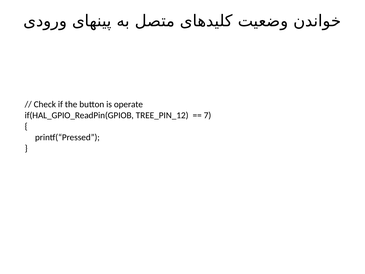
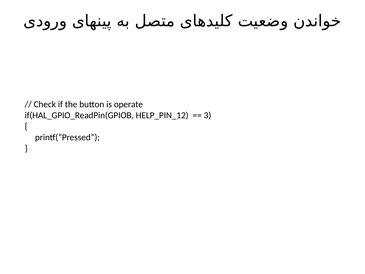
TREE_PIN_12: TREE_PIN_12 -> HELP_PIN_12 (162, 115)
7: 7 -> 3 (207, 115)
